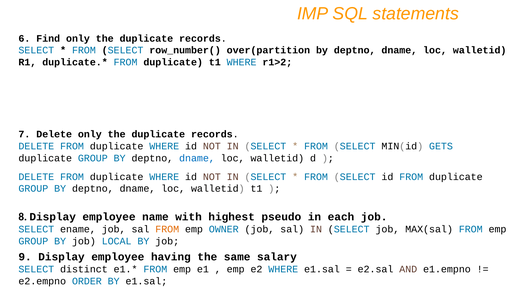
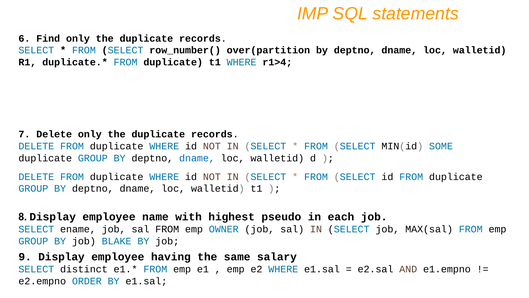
r1>2: r1>2 -> r1>4 (277, 62)
GETS: GETS -> SOME (441, 146)
FROM colour: orange -> black (167, 229)
LOCAL: LOCAL -> BLAKE (117, 241)
